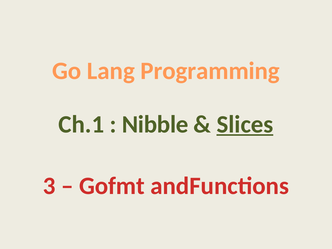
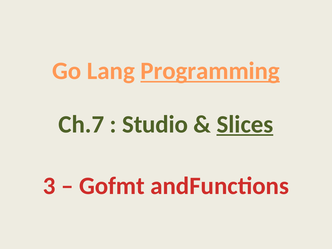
Programming underline: none -> present (210, 71)
Ch.1: Ch.1 -> Ch.7 (81, 124)
Nibble: Nibble -> Studio (155, 124)
